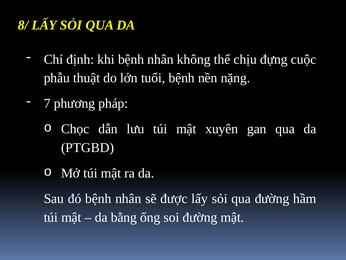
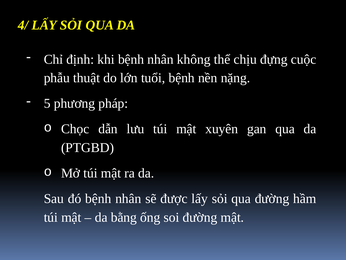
8/: 8/ -> 4/ (23, 25)
7: 7 -> 5 (47, 103)
